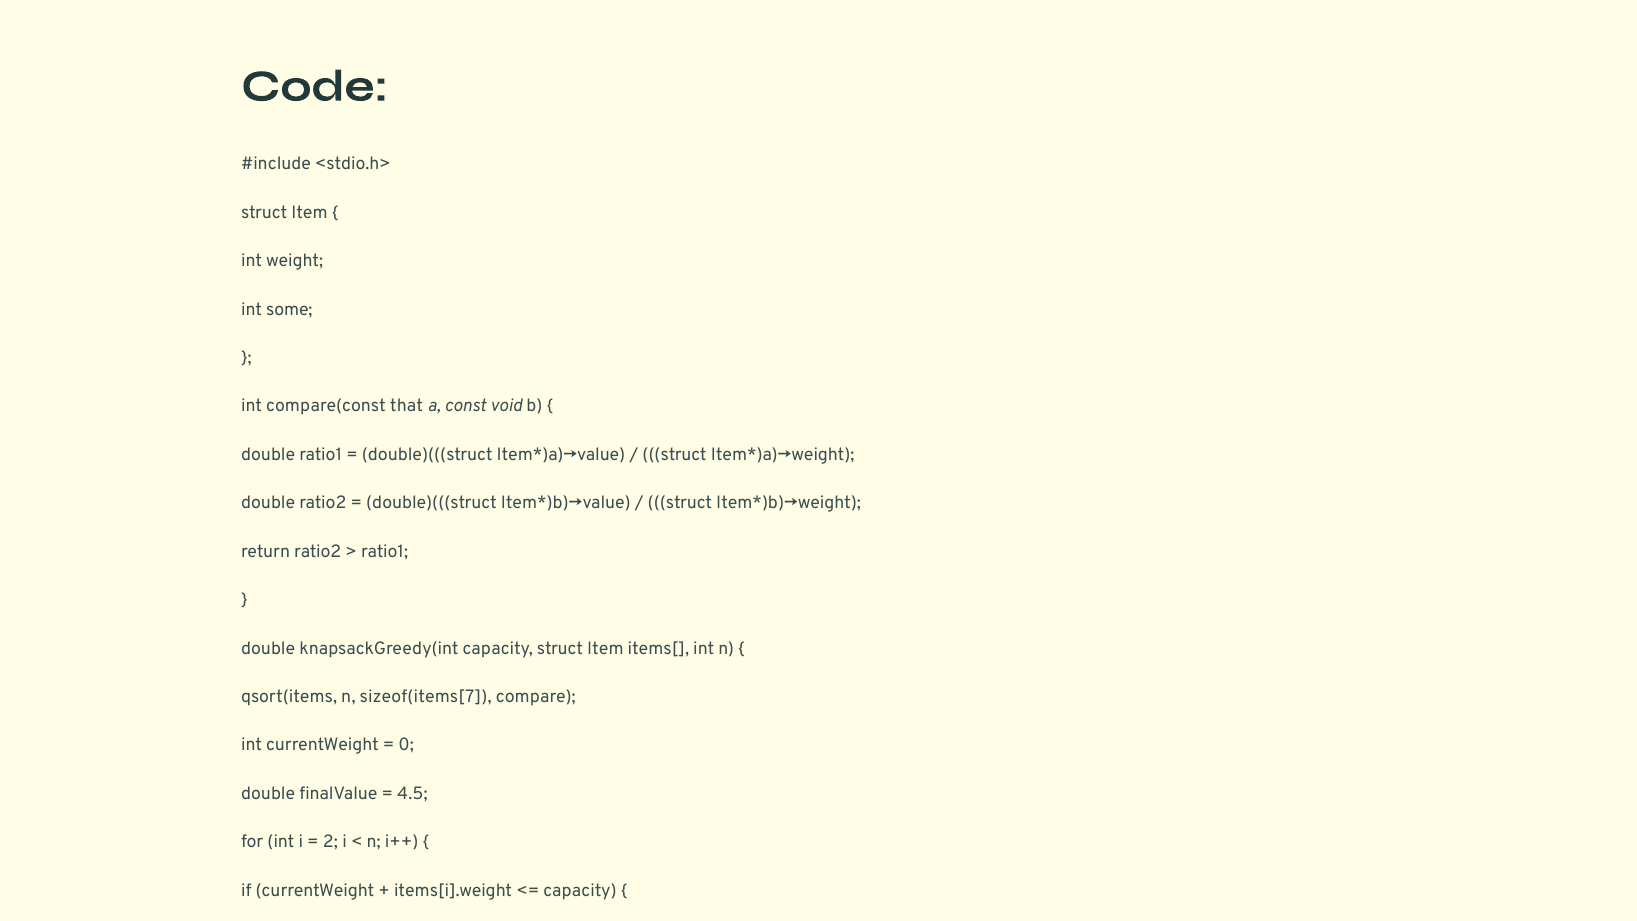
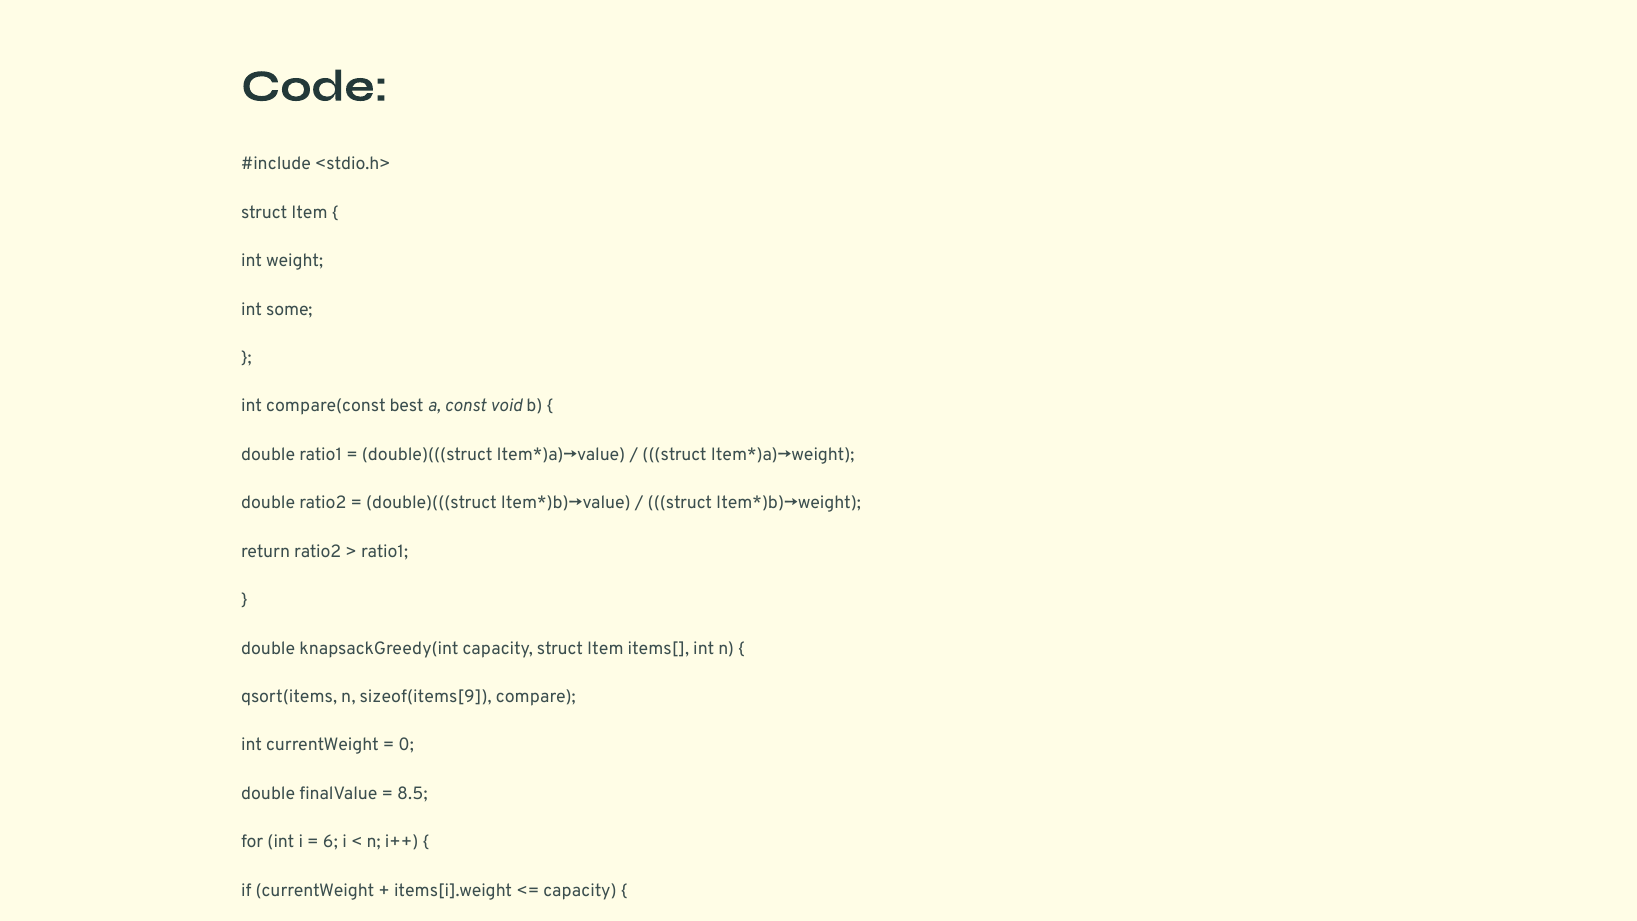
that: that -> best (407, 406)
sizeof(items[7: sizeof(items[7 -> sizeof(items[9 (426, 696)
4.5: 4.5 -> 8.5 (412, 793)
2: 2 -> 6 (330, 842)
